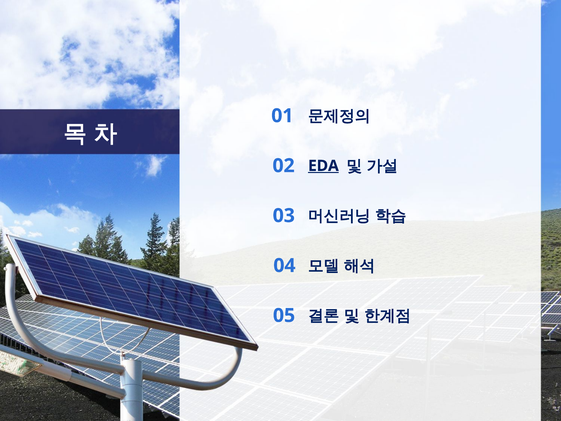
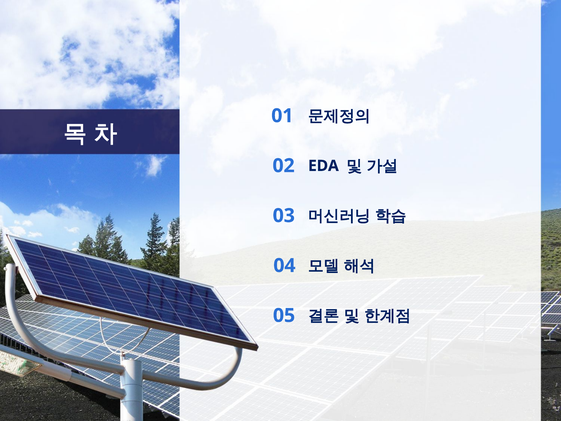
EDA underline: present -> none (323, 166)
